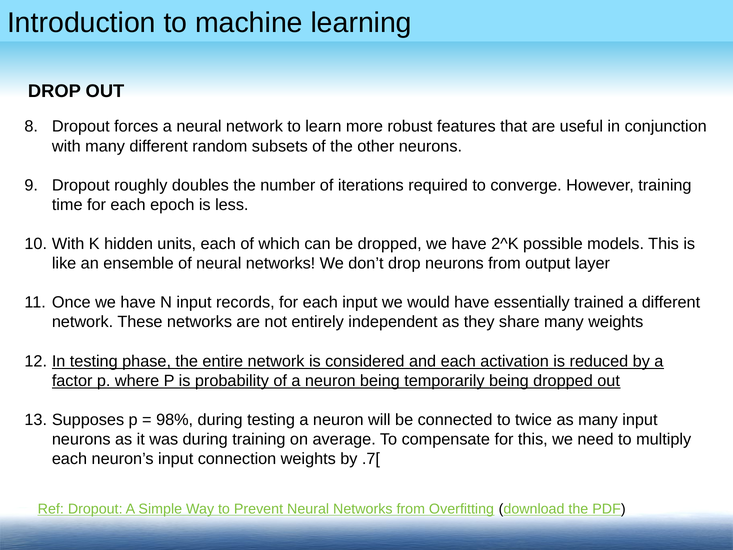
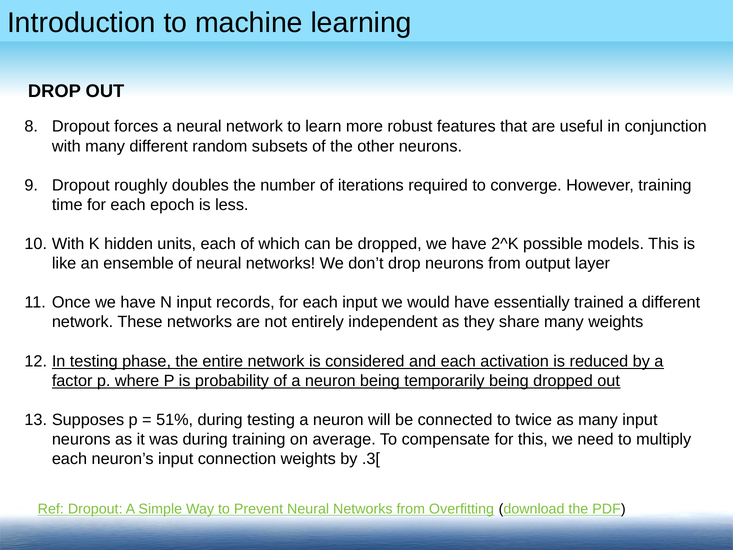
98%: 98% -> 51% (175, 420)
.7[: .7[ -> .3[ (371, 459)
